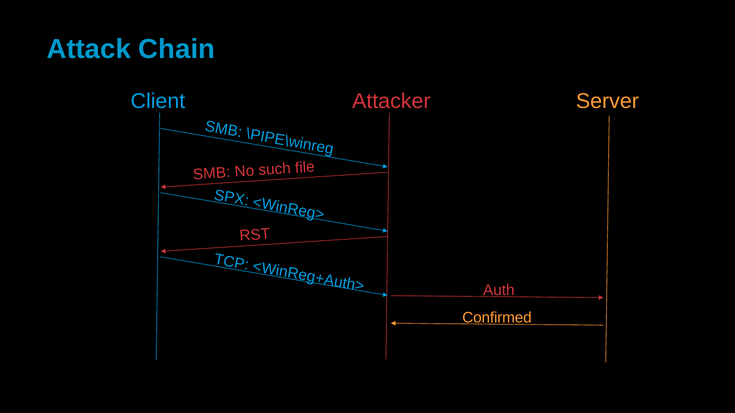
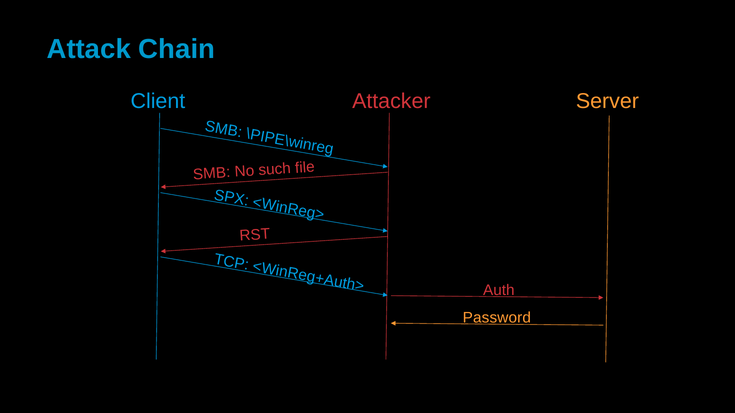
Confirmed: Confirmed -> Password (497, 318)
